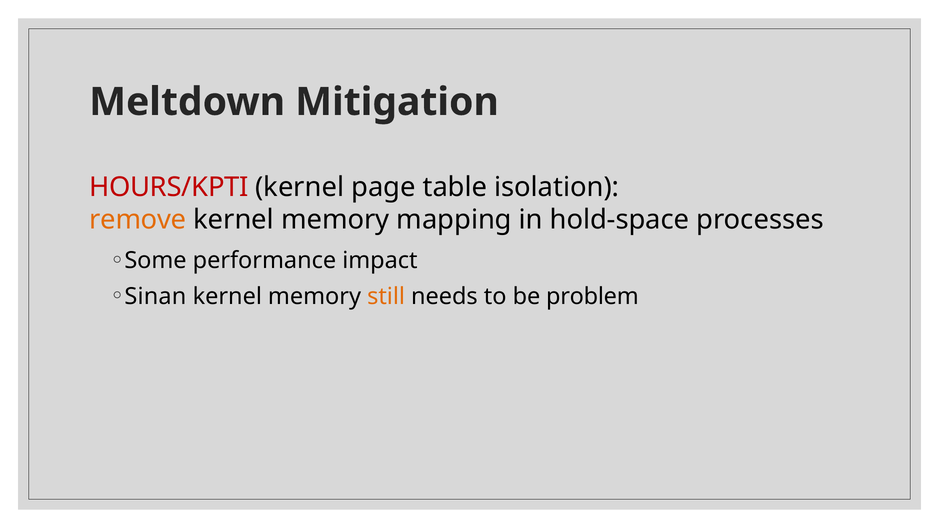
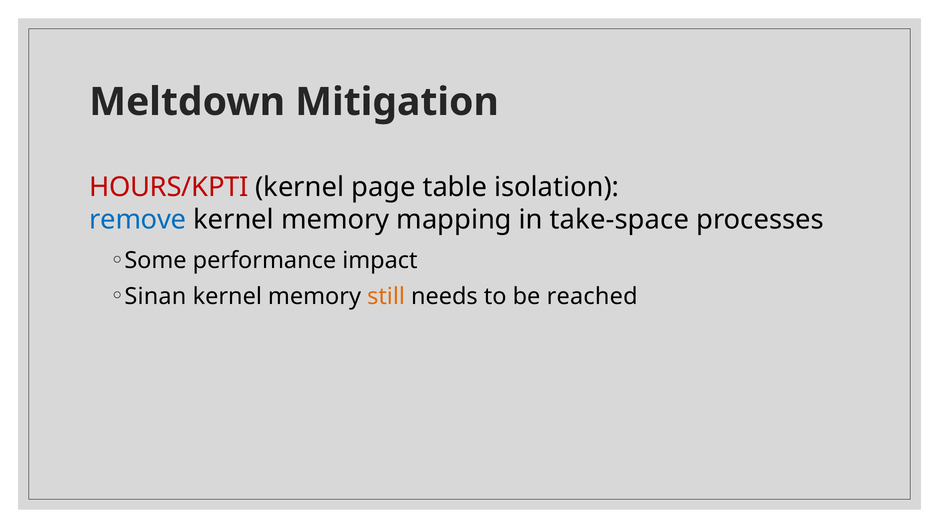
remove colour: orange -> blue (138, 220)
hold-space: hold-space -> take-space (620, 220)
problem: problem -> reached (592, 297)
